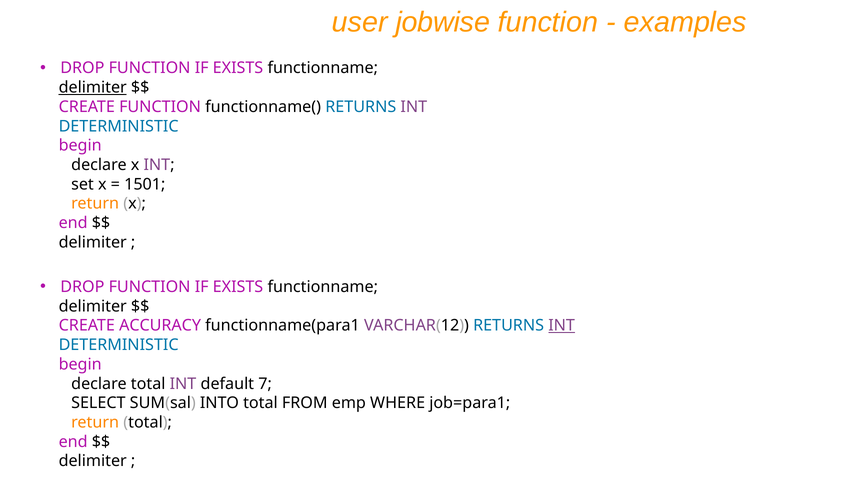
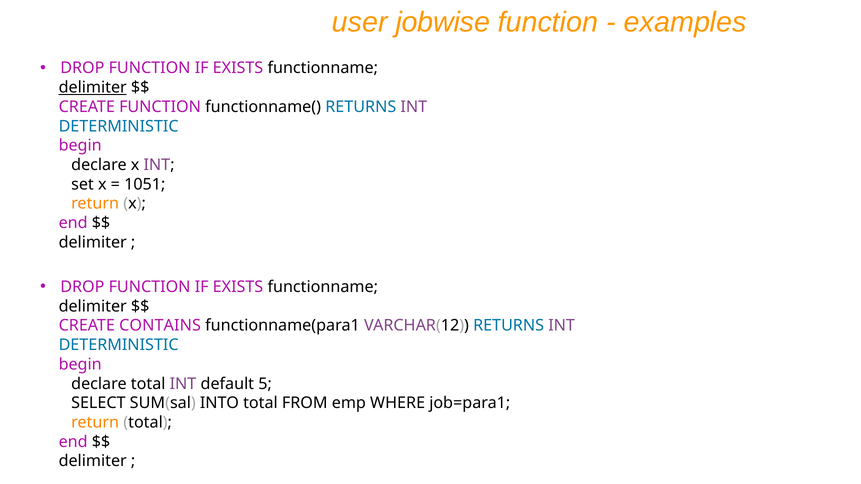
1501: 1501 -> 1051 (145, 184)
ACCURACY: ACCURACY -> CONTAINS (160, 326)
INT underline: present -> none (562, 326)
7: 7 -> 5 (265, 384)
